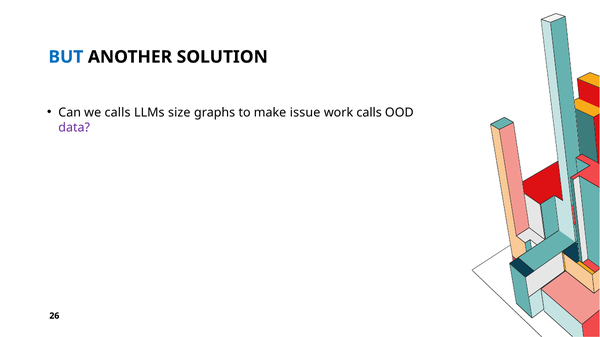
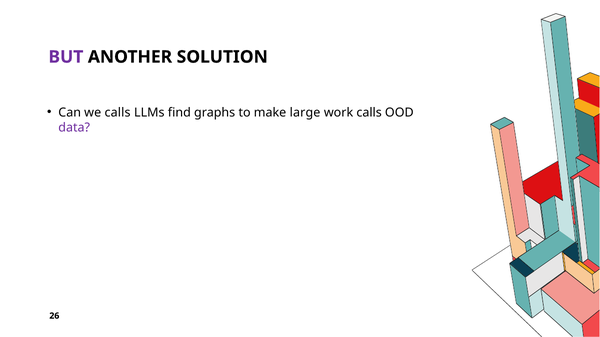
BUT colour: blue -> purple (66, 57)
size: size -> find (179, 113)
issue: issue -> large (305, 113)
